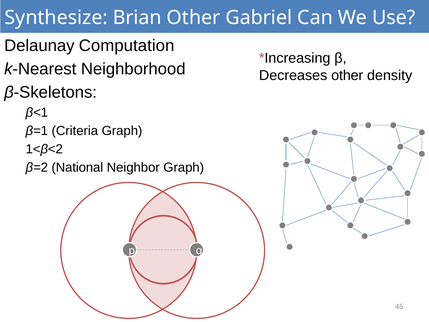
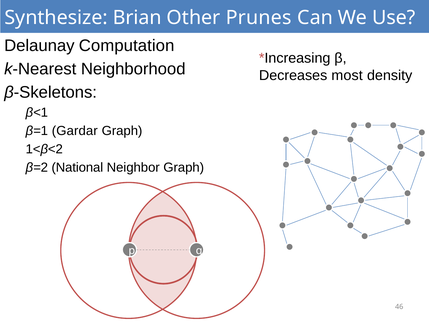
Gabriel: Gabriel -> Prunes (259, 18)
Decreases other: other -> most (347, 75)
Criteria: Criteria -> Gardar (75, 131)
